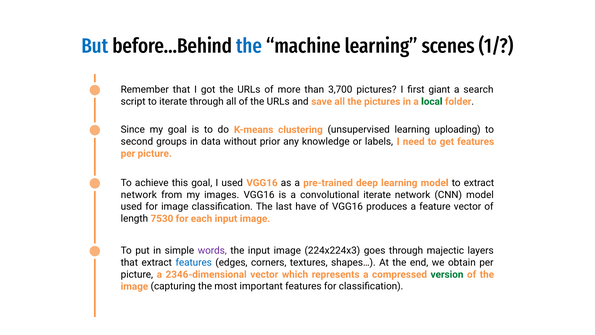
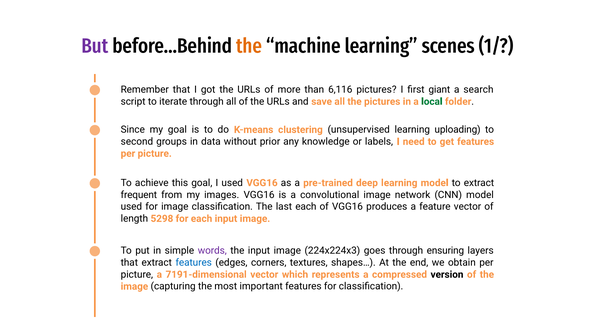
But colour: blue -> purple (95, 46)
the colour: blue -> orange (249, 46)
3,700: 3,700 -> 6,116 (340, 90)
network: network -> frequent (139, 195)
convolutional iterate: iterate -> image (377, 195)
last have: have -> each (306, 207)
7530: 7530 -> 5298 (162, 218)
majectic: majectic -> ensuring (445, 250)
2346-dimensional: 2346-dimensional -> 7191-dimensional (206, 274)
version colour: green -> black (447, 274)
